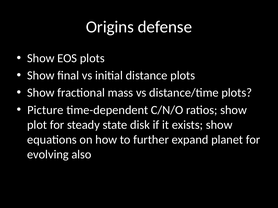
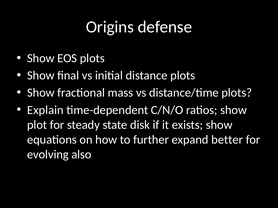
Picture: Picture -> Explain (45, 110)
planet: planet -> better (227, 140)
